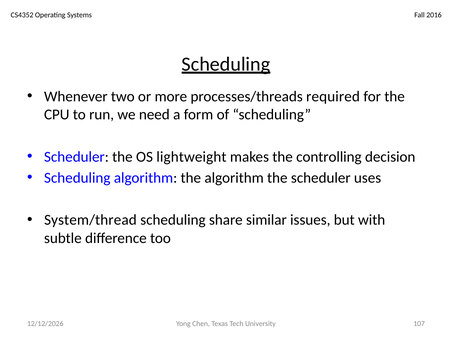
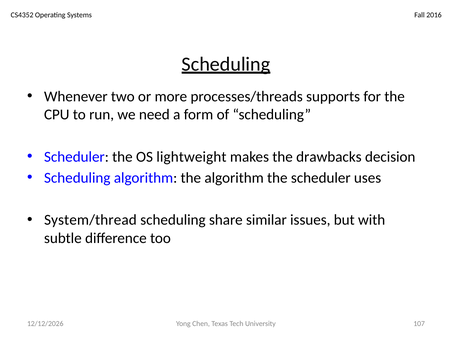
required: required -> supports (333, 96)
controlling: controlling -> drawbacks (329, 157)
